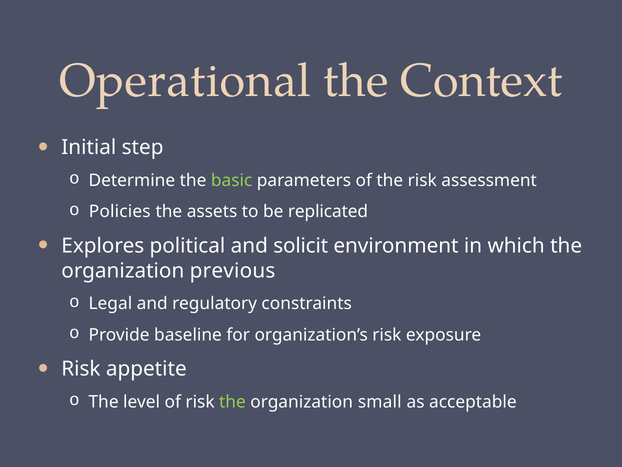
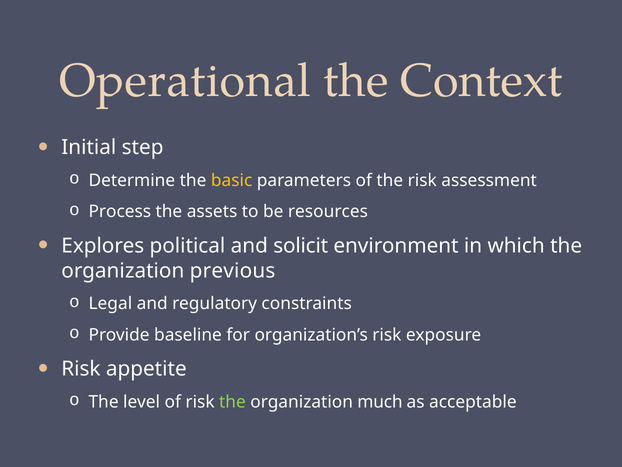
basic colour: light green -> yellow (232, 180)
Policies: Policies -> Process (120, 211)
replicated: replicated -> resources (328, 211)
small: small -> much (380, 402)
